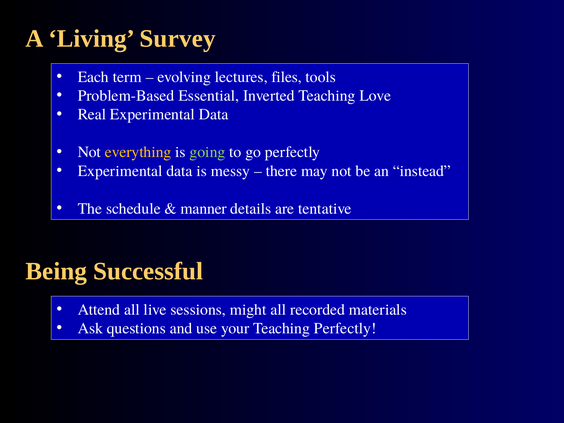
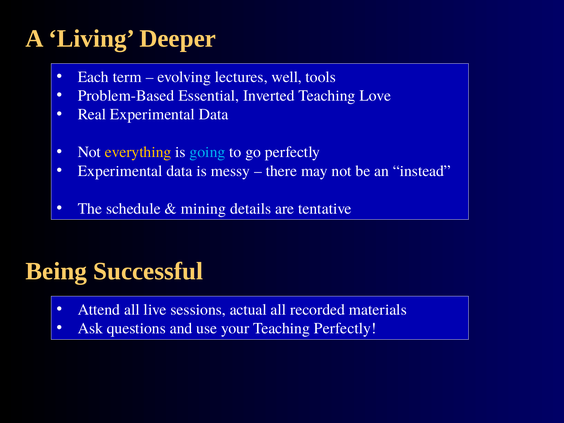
Survey: Survey -> Deeper (178, 39)
files: files -> well (287, 77)
going colour: light green -> light blue (208, 152)
manner: manner -> mining (203, 209)
might: might -> actual (248, 310)
